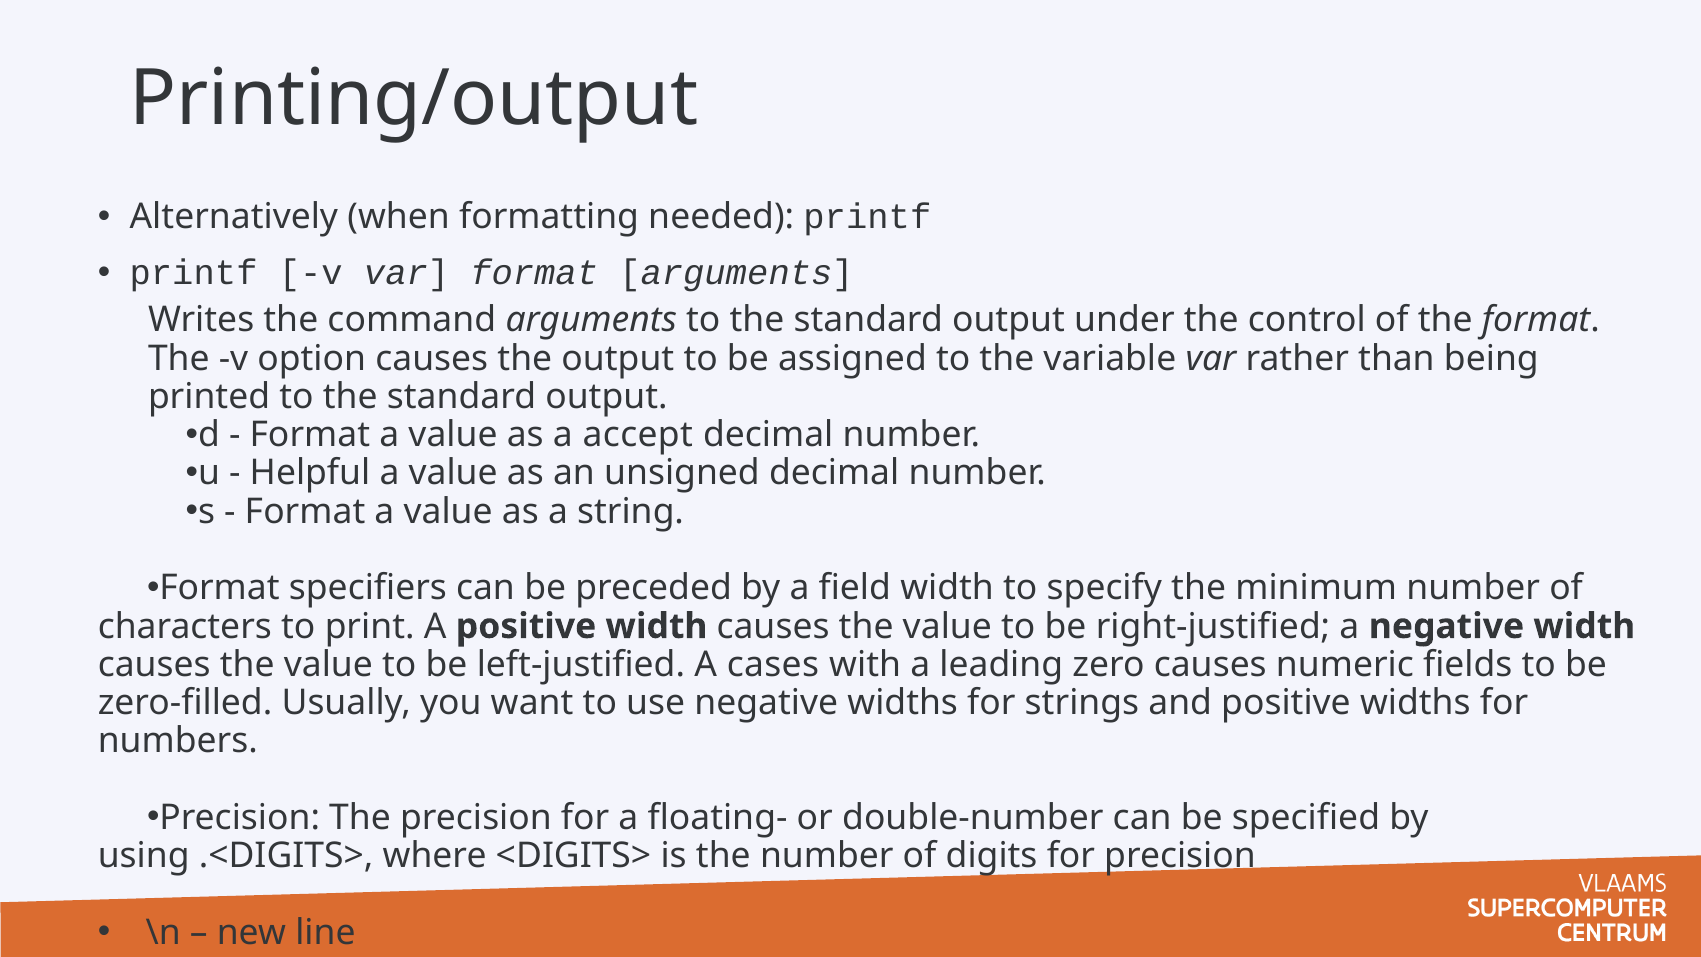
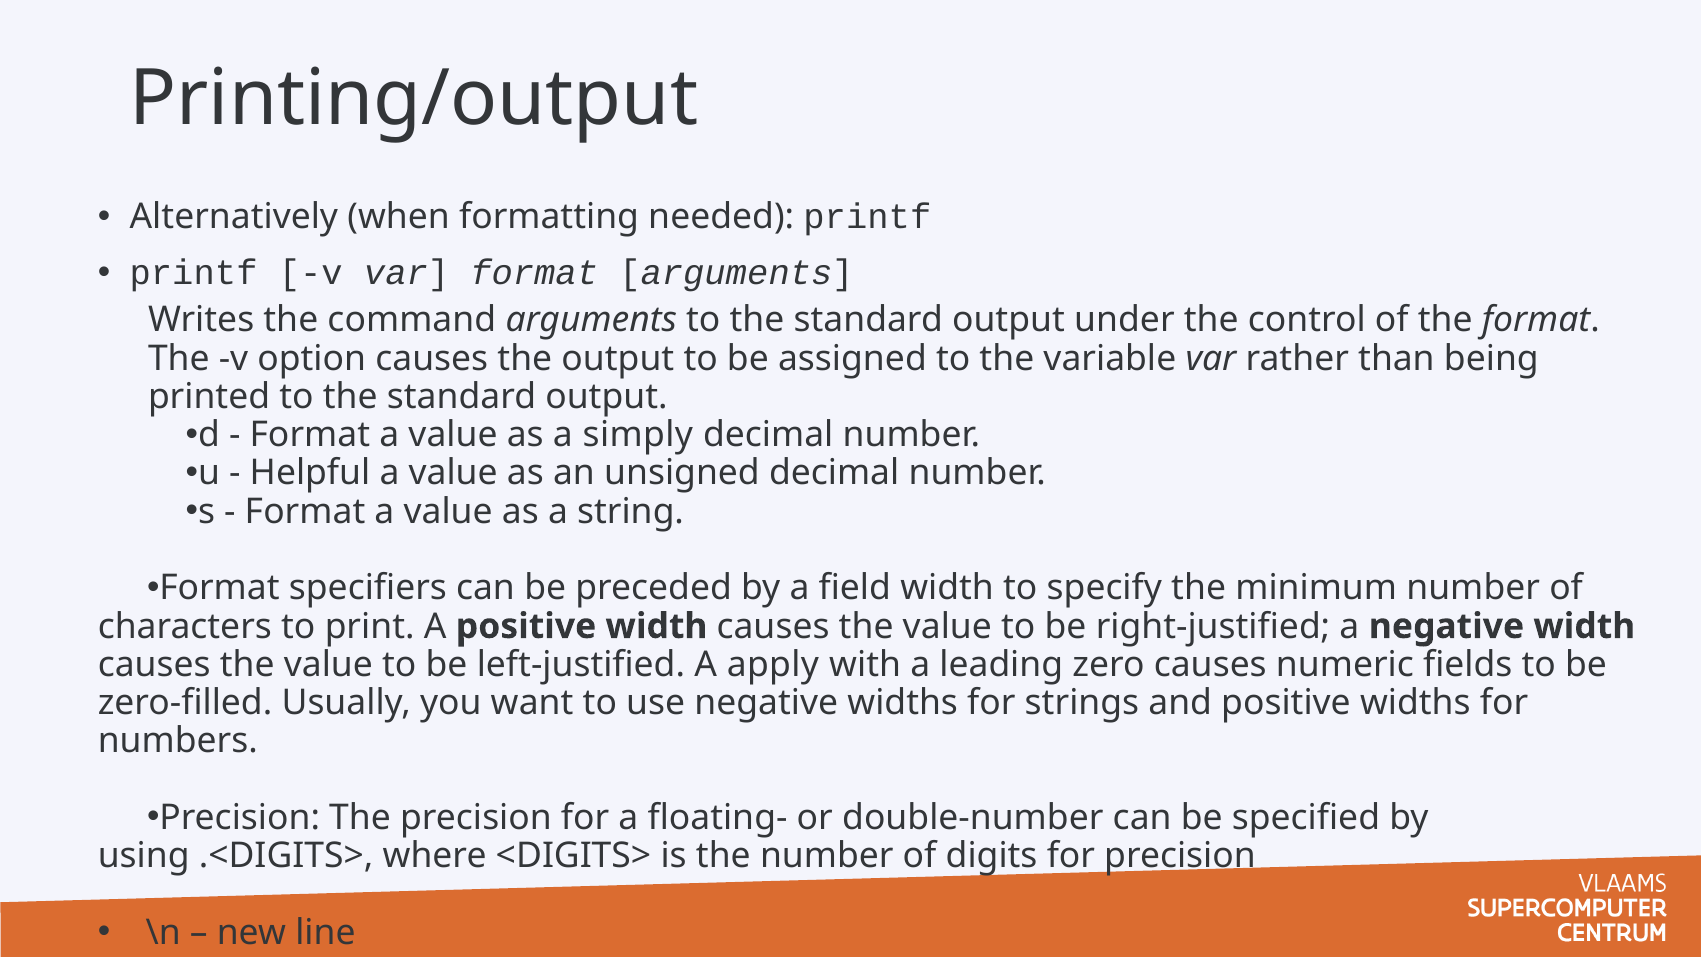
accept: accept -> simply (638, 435)
cases: cases -> apply (773, 664)
